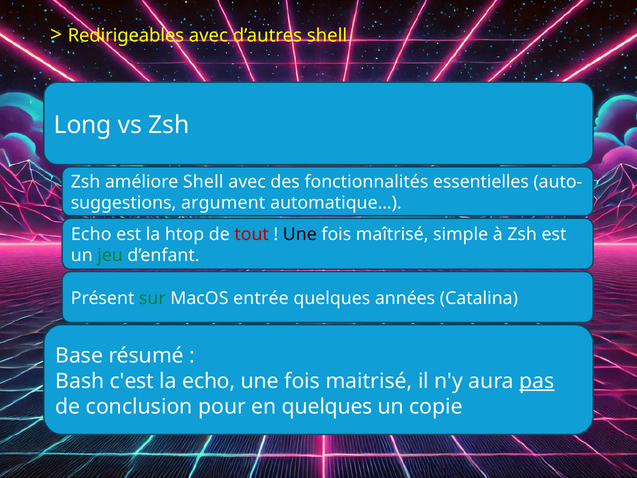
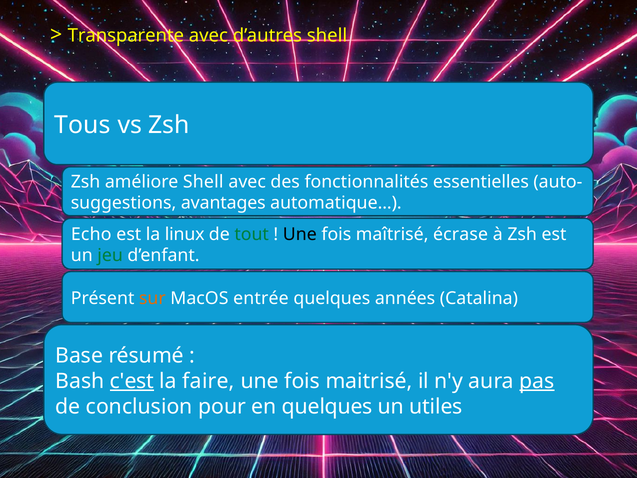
Redirigeables: Redirigeables -> Transparente (126, 36)
Long: Long -> Tous (82, 125)
argument: argument -> avantages (223, 203)
htop: htop -> linux (185, 234)
tout colour: red -> green (252, 234)
simple: simple -> écrase (461, 234)
sur colour: green -> orange (152, 298)
c'est underline: none -> present (132, 381)
la echo: echo -> faire (209, 381)
copie: copie -> utiles (436, 406)
